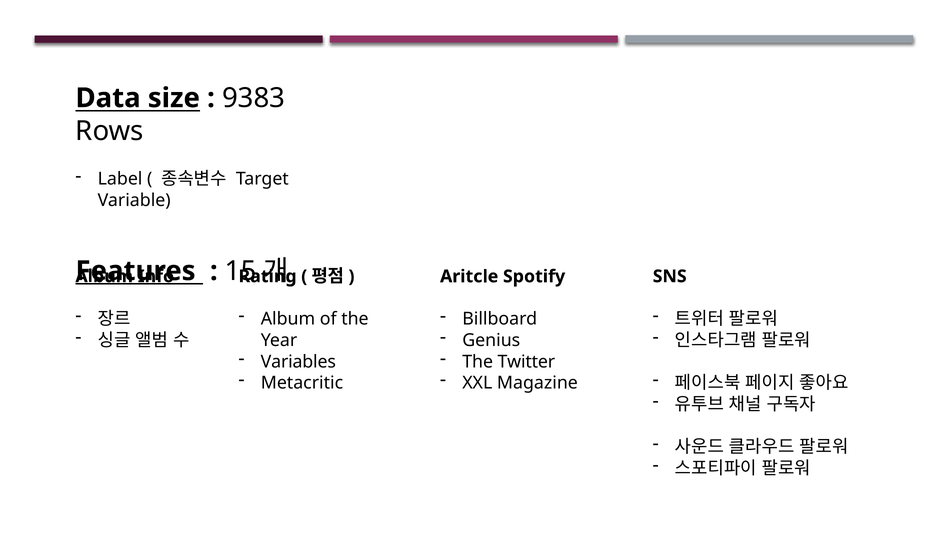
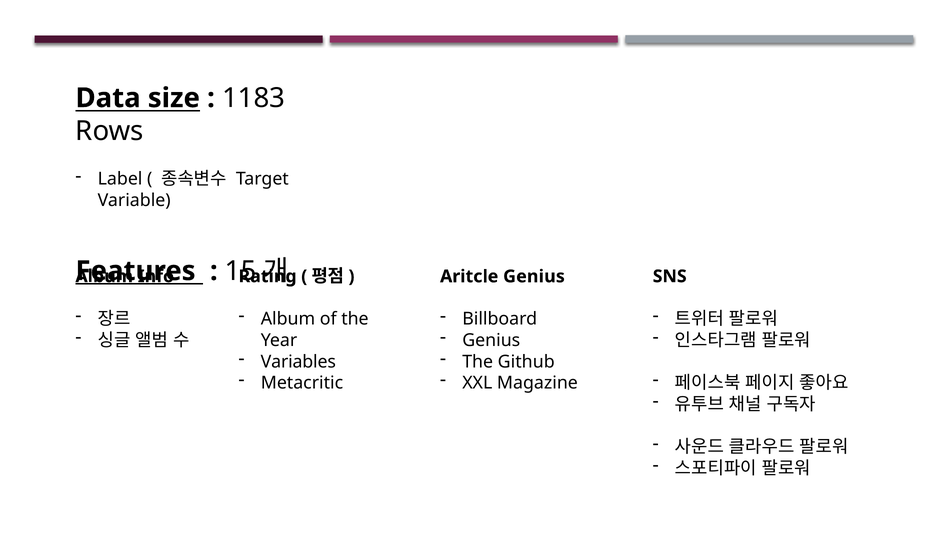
9383: 9383 -> 1183 (254, 98)
Aritcle Spotify: Spotify -> Genius (534, 277)
Twitter: Twitter -> Github (526, 362)
